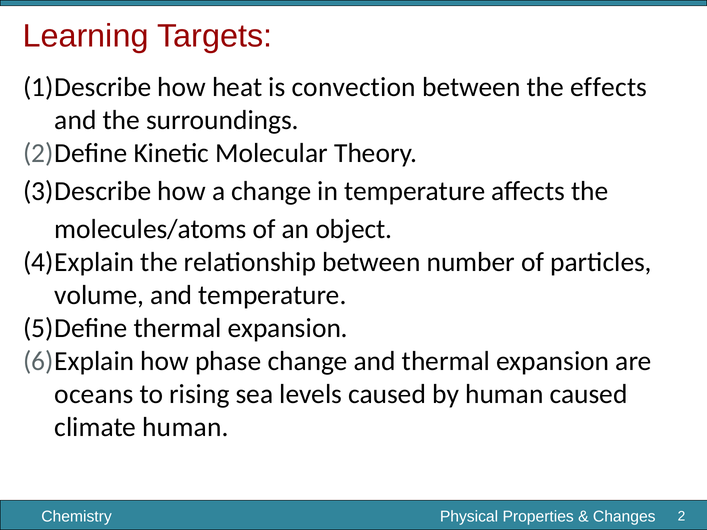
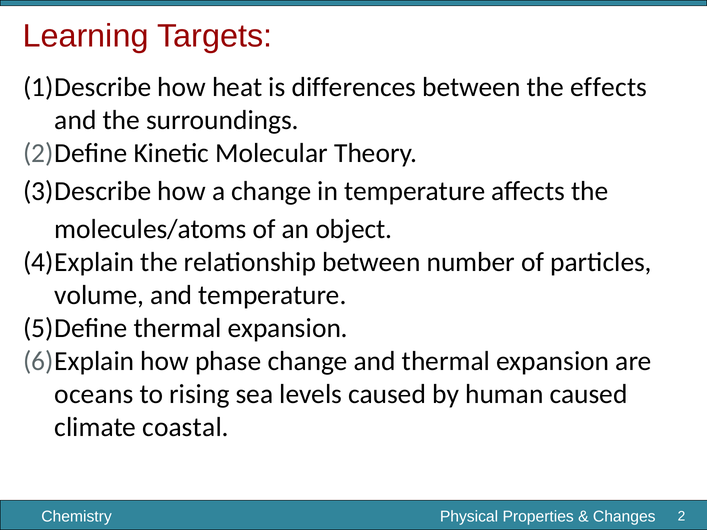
convection: convection -> differences (354, 87)
climate human: human -> coastal (186, 427)
